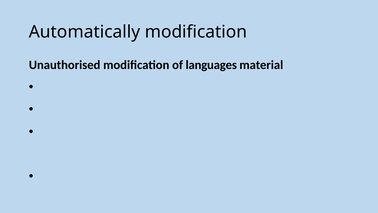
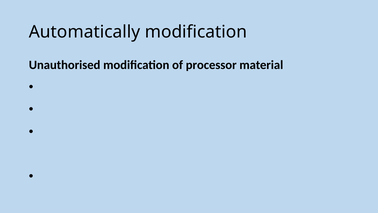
languages: languages -> processor (211, 65)
